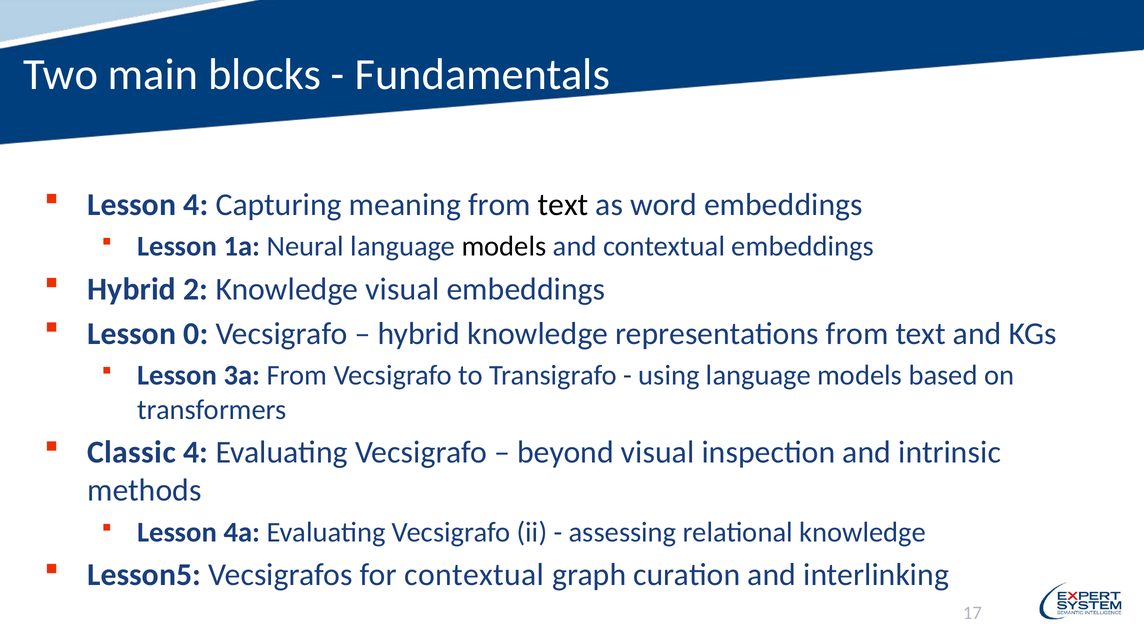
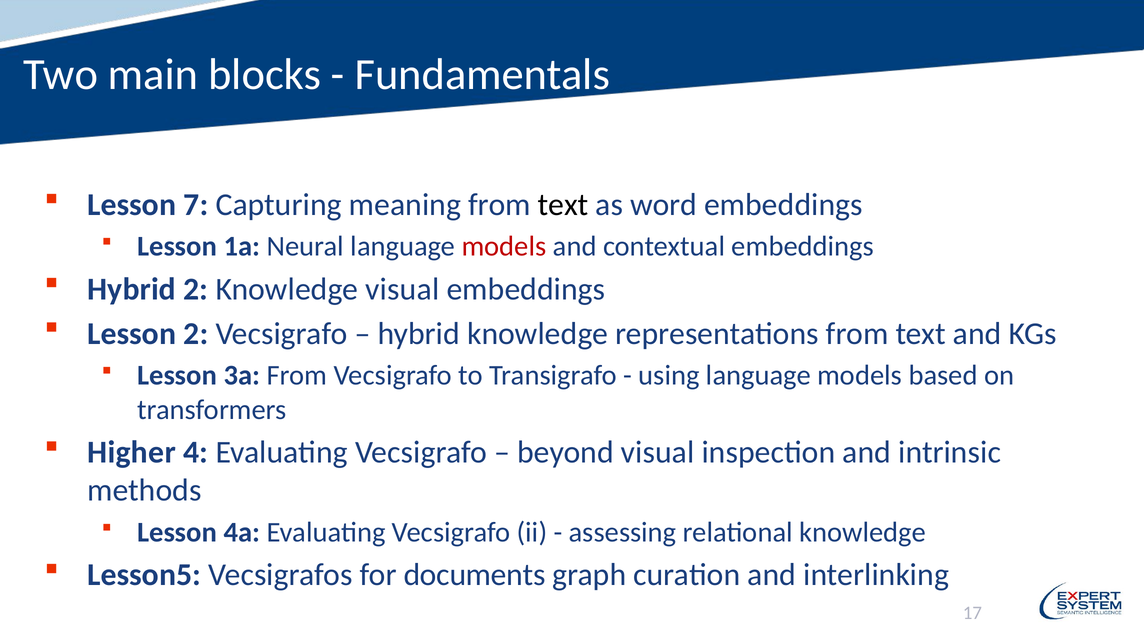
Lesson 4: 4 -> 7 (196, 205)
models colour: black -> red (504, 247)
Lesson 0: 0 -> 2 (196, 334)
Classic: Classic -> Higher (132, 453)
for contextual: contextual -> documents (475, 575)
